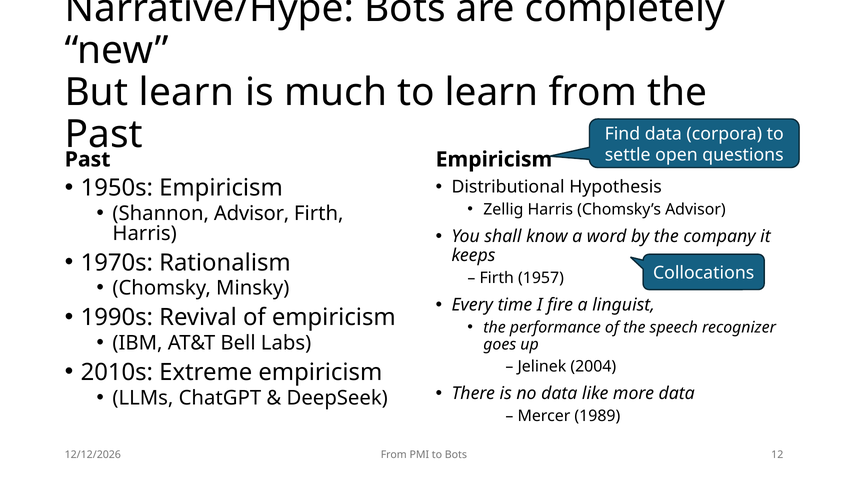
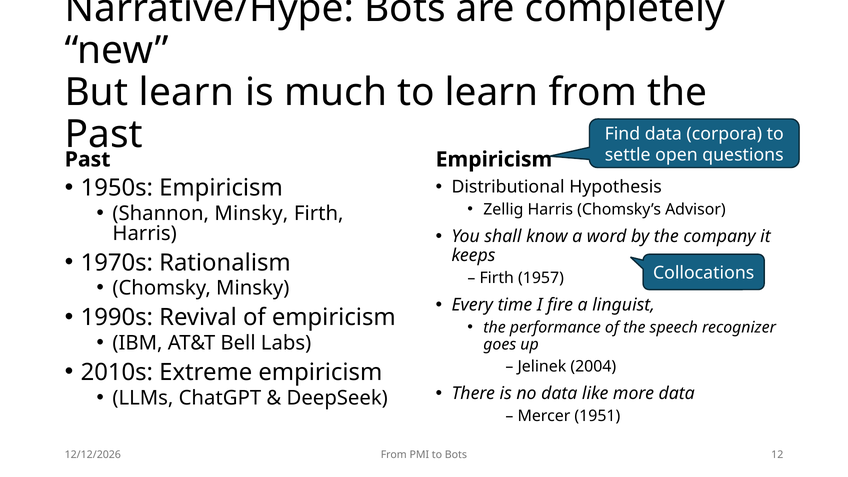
Shannon Advisor: Advisor -> Minsky (251, 214)
1989: 1989 -> 1951 (597, 416)
